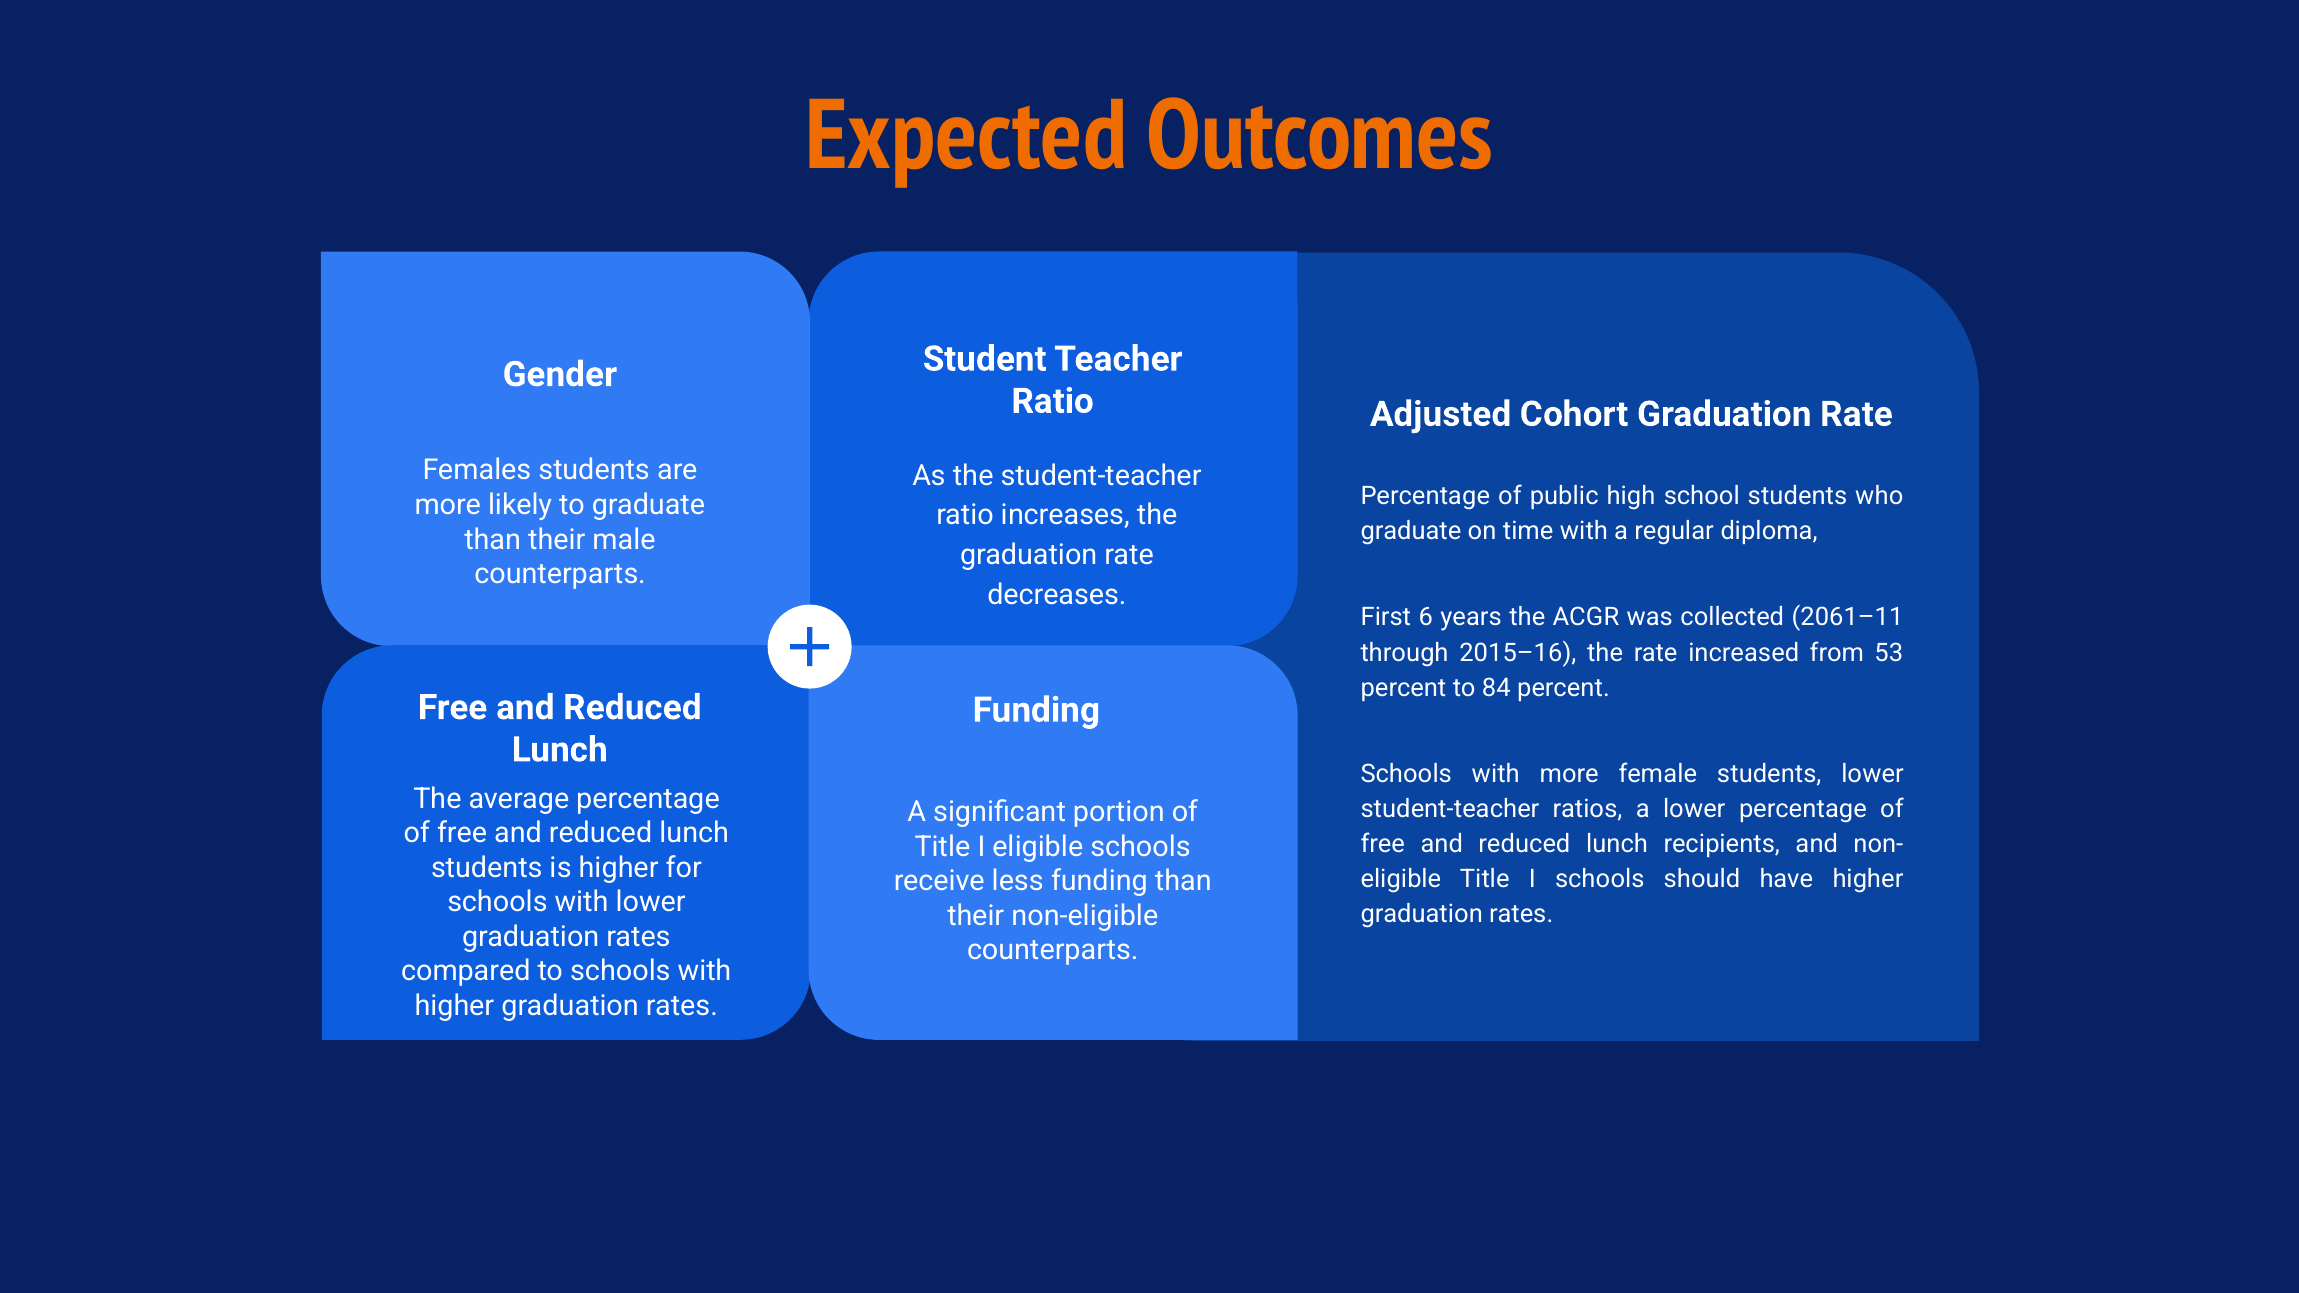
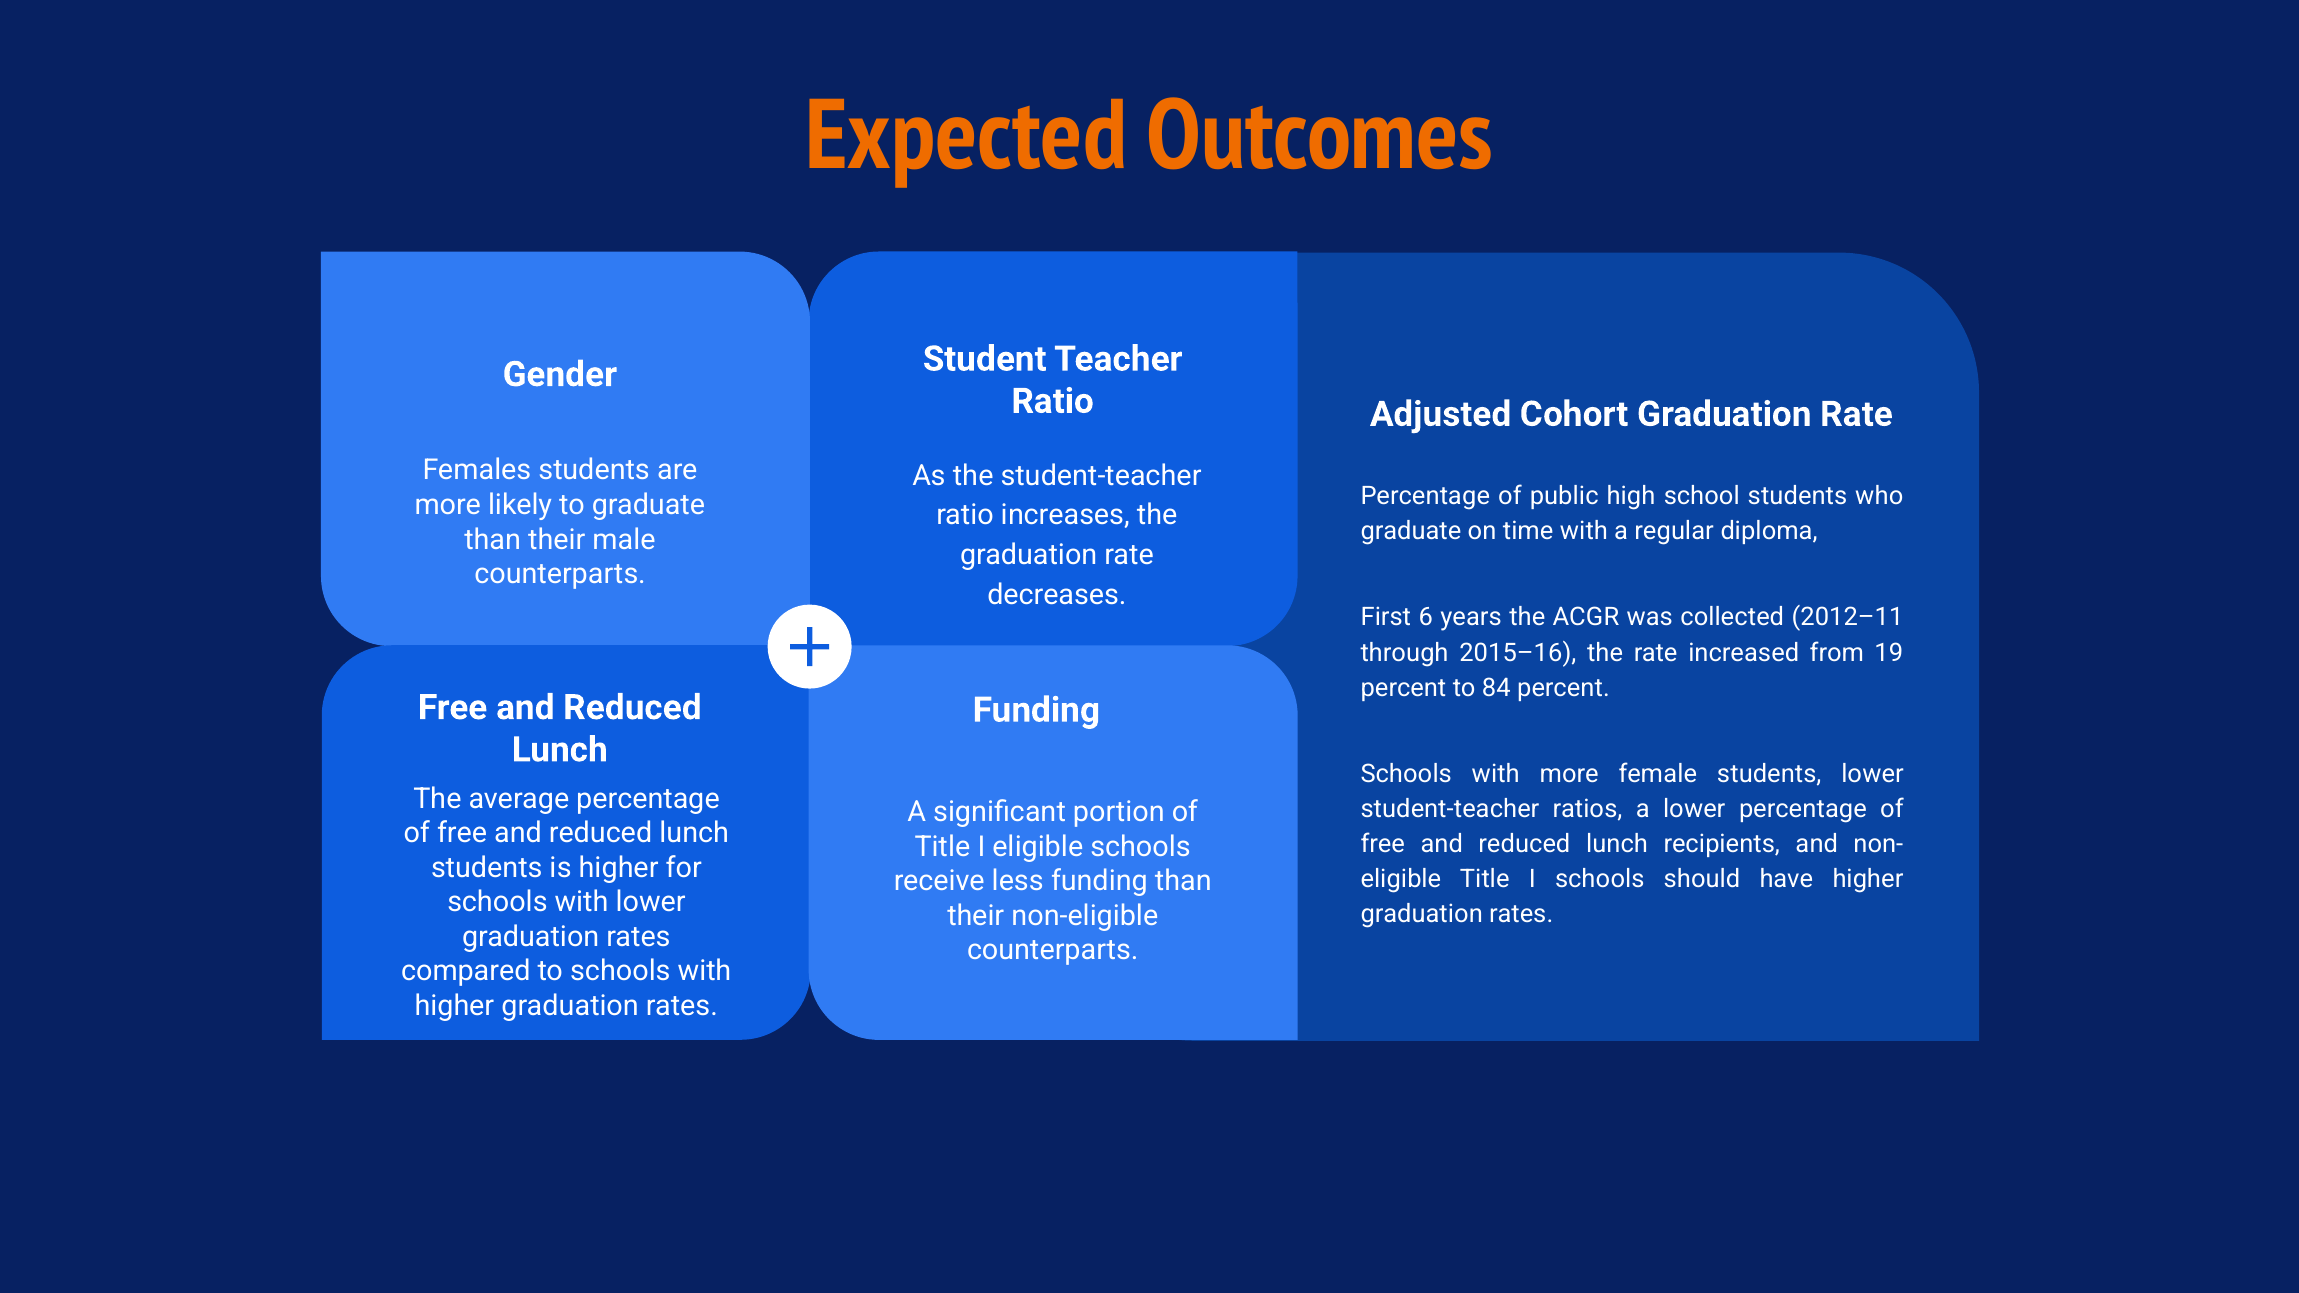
2061–11: 2061–11 -> 2012–11 (1848, 618)
53: 53 -> 19 (1889, 653)
